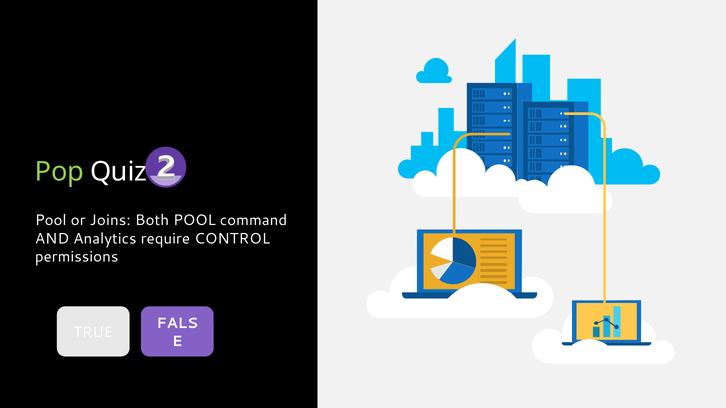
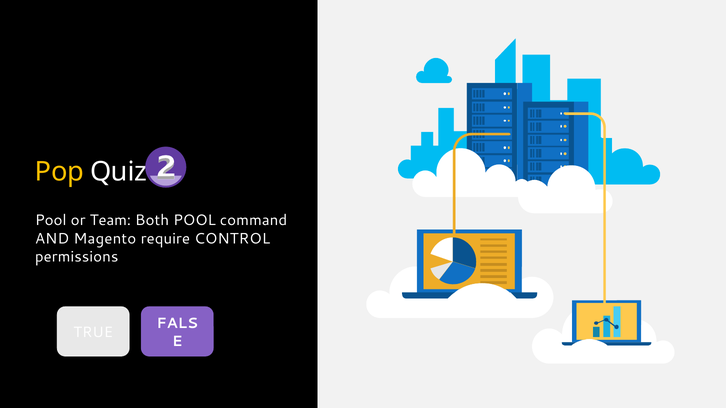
Pop colour: light green -> yellow (59, 172)
Joins: Joins -> Team (110, 221)
Analytics: Analytics -> Magento (105, 239)
